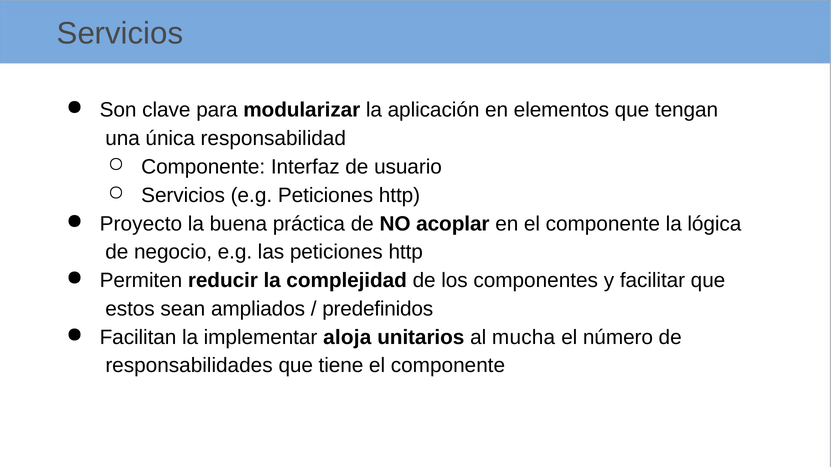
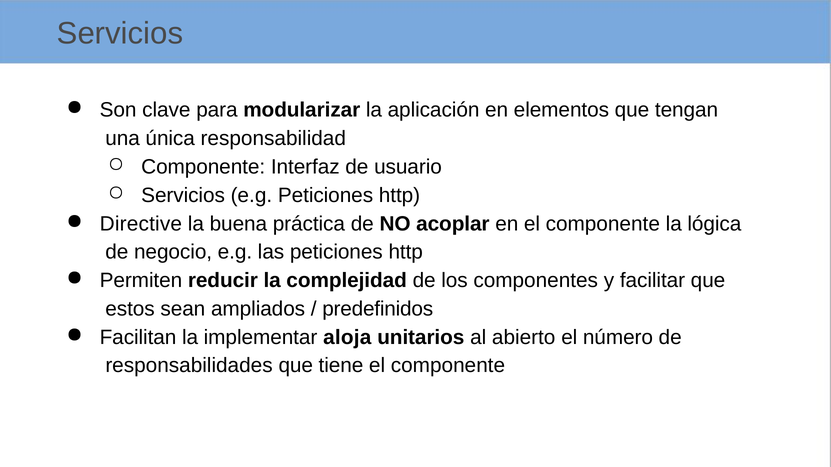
Proyecto: Proyecto -> Directive (141, 224)
mucha: mucha -> abierto (524, 338)
